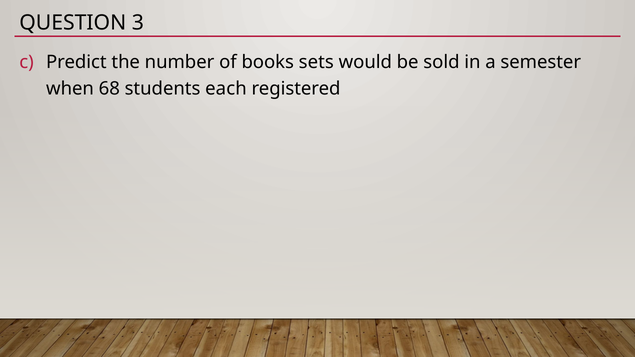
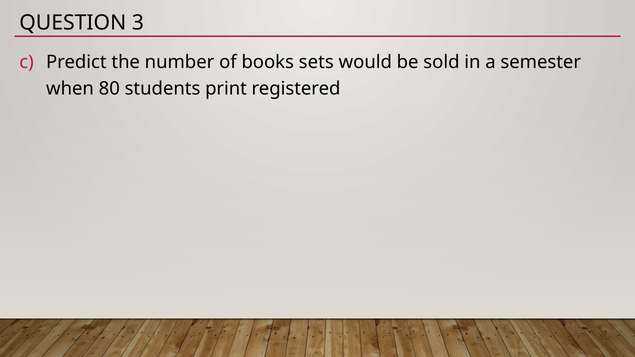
68: 68 -> 80 (109, 89)
each: each -> print (226, 89)
